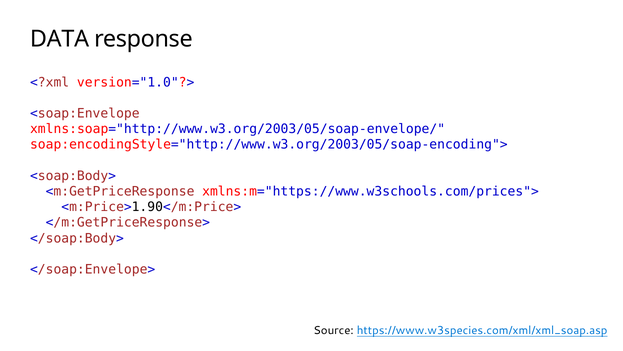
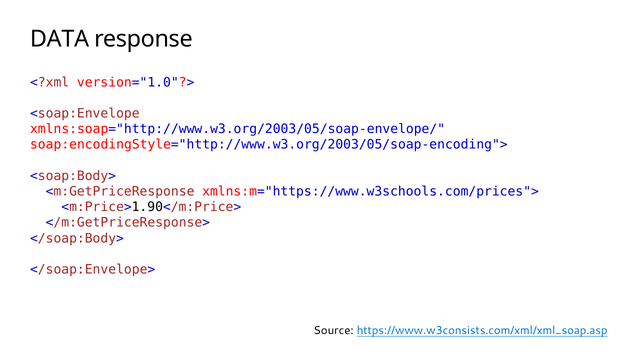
https://www.w3species.com/xml/xml_soap.asp: https://www.w3species.com/xml/xml_soap.asp -> https://www.w3consists.com/xml/xml_soap.asp (482, 330)
